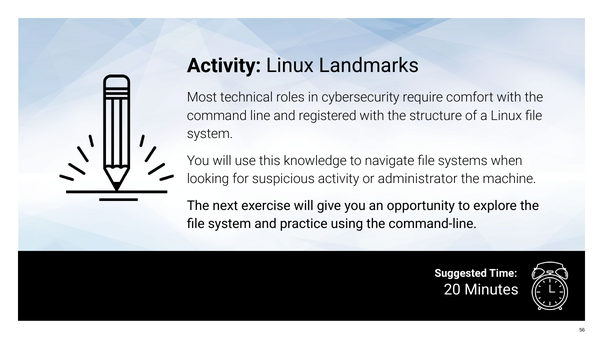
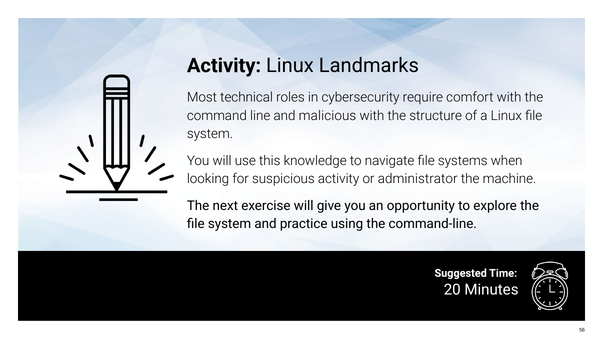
registered: registered -> malicious (327, 116)
